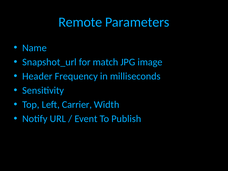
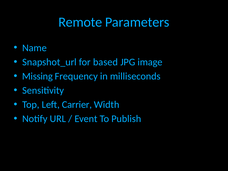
match: match -> based (105, 62)
Header: Header -> Missing (37, 76)
